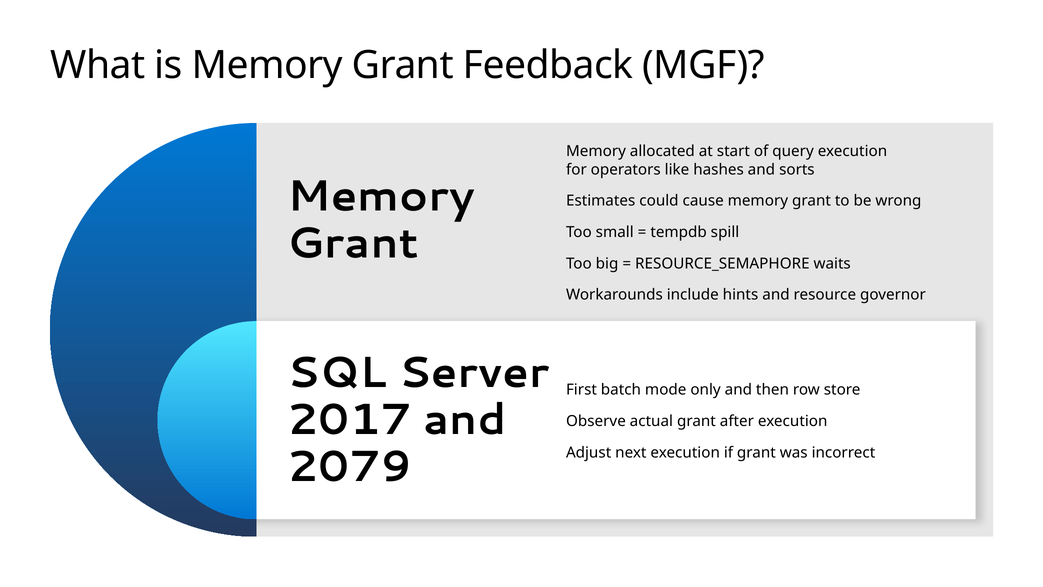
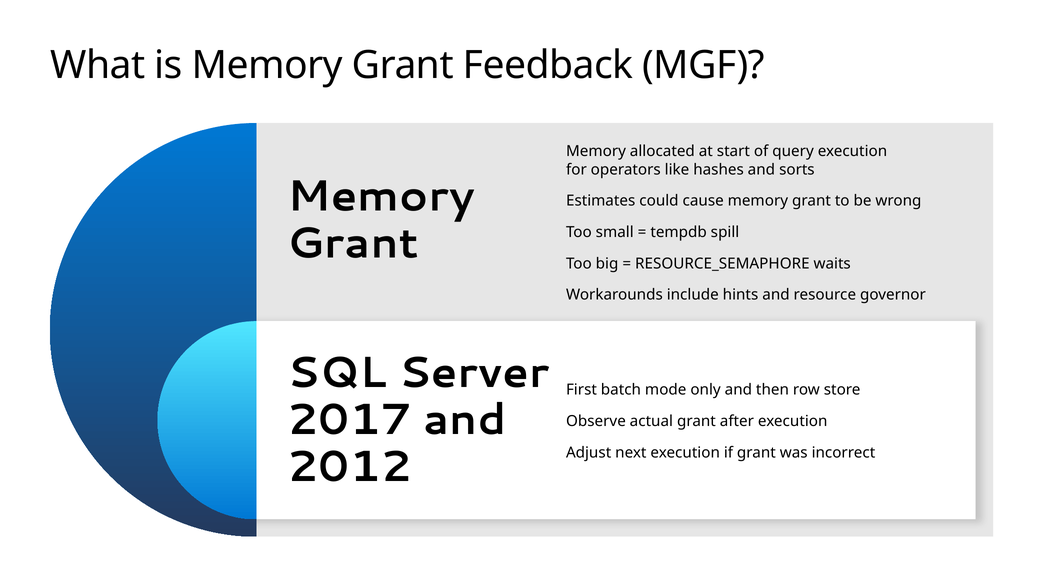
2079: 2079 -> 2012 (350, 467)
